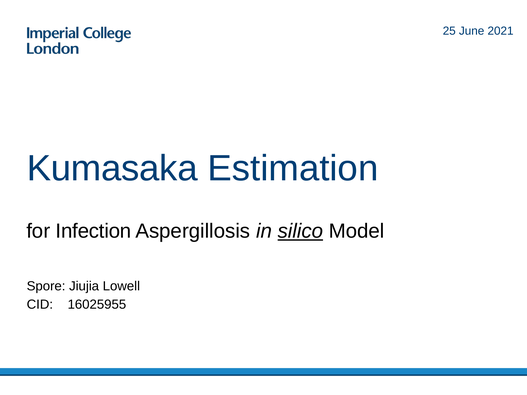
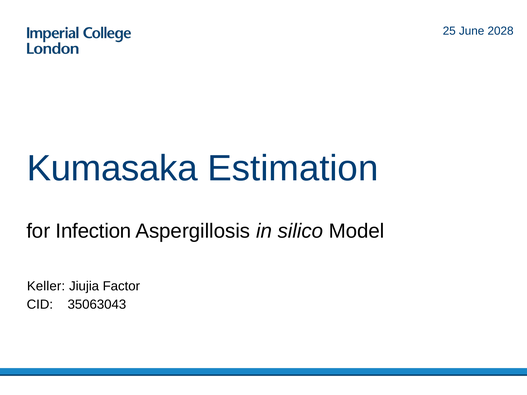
2021: 2021 -> 2028 (501, 31)
silico underline: present -> none (300, 231)
Spore: Spore -> Keller (46, 286)
Lowell: Lowell -> Factor (121, 286)
16025955: 16025955 -> 35063043 (97, 305)
